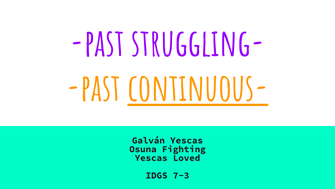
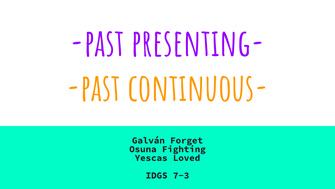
struggling-: struggling- -> presenting- (198, 44)
continuous- underline: present -> none (198, 89)
Galván Yescas: Yescas -> Forget (187, 140)
